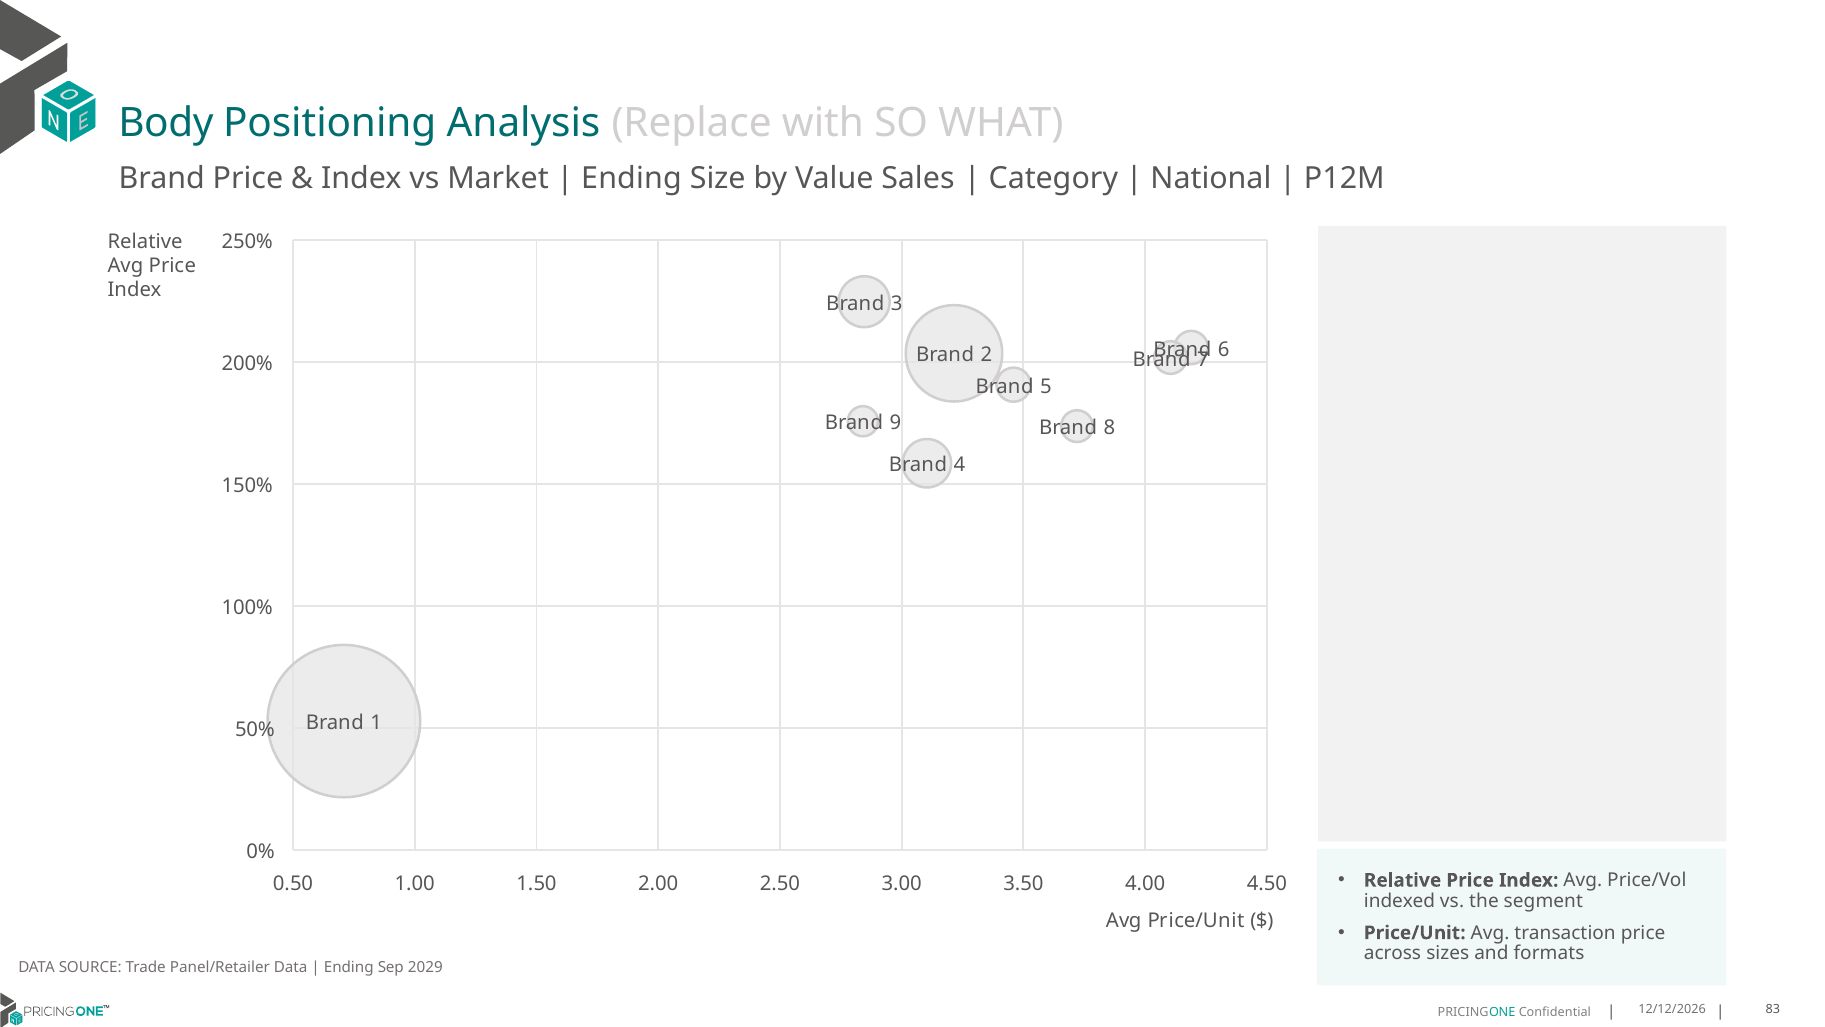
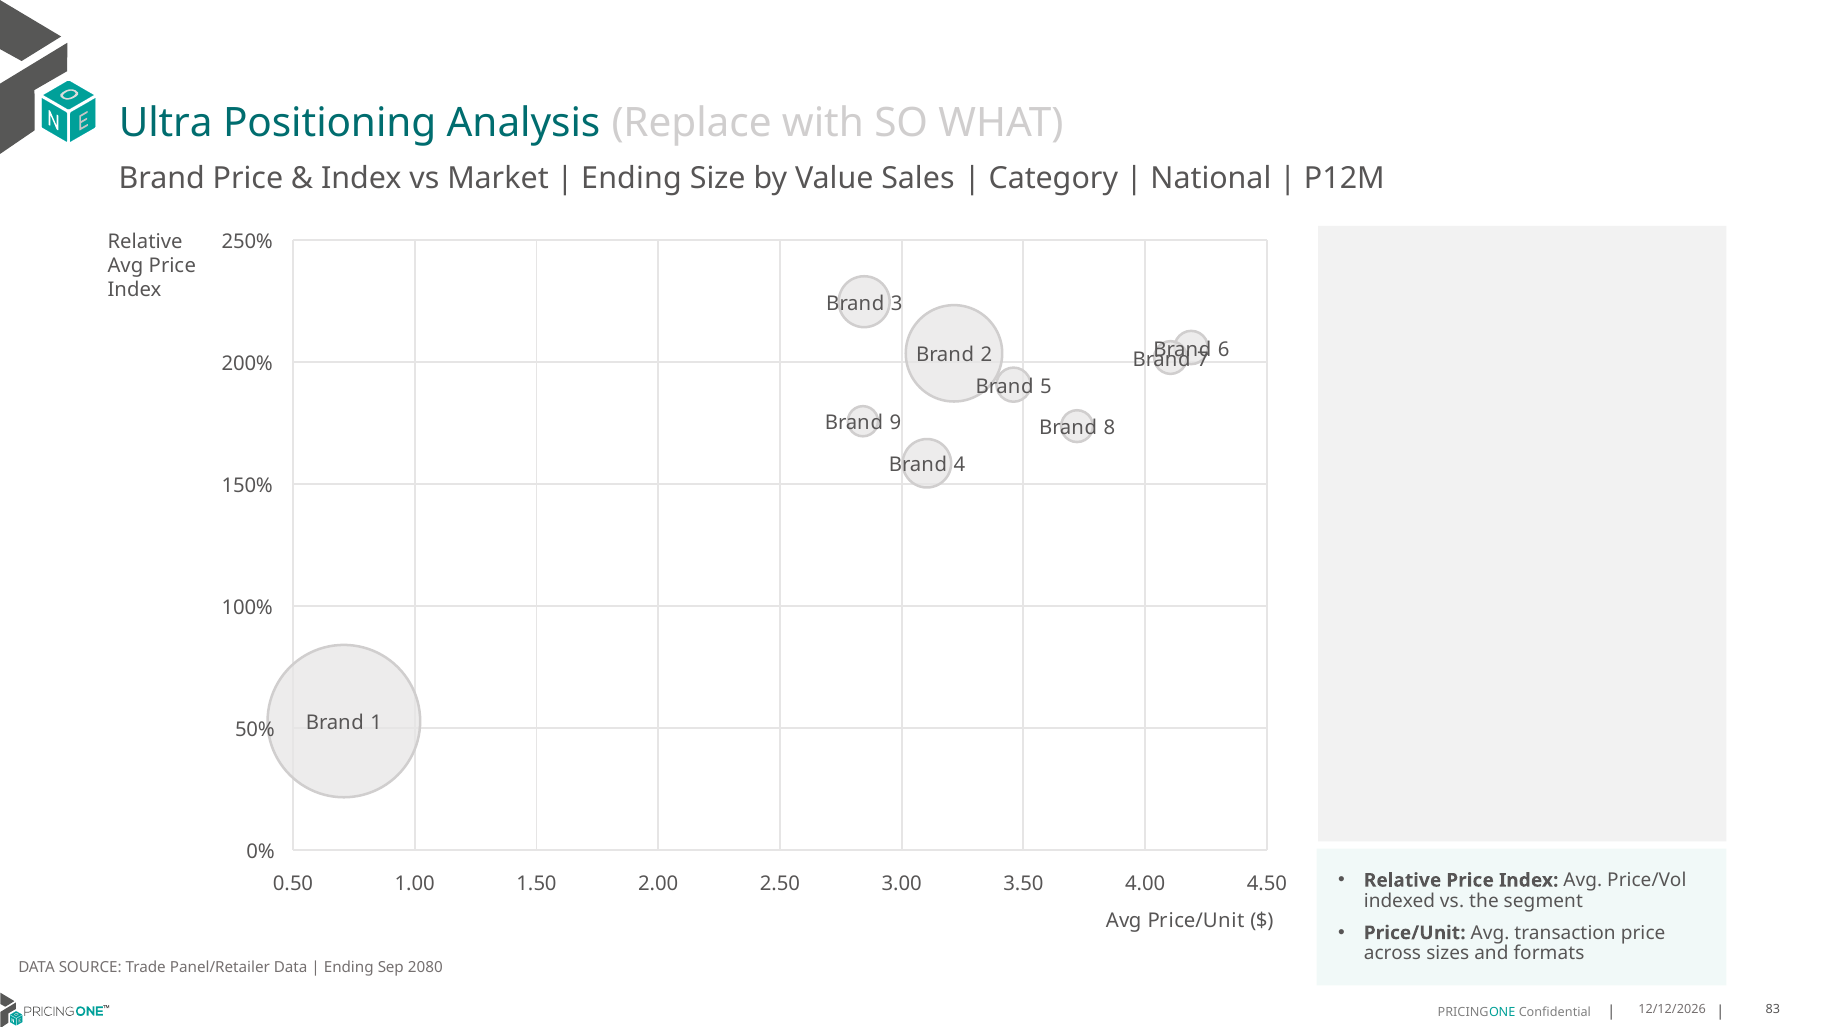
Body: Body -> Ultra (166, 123)
2029: 2029 -> 2080 (425, 967)
